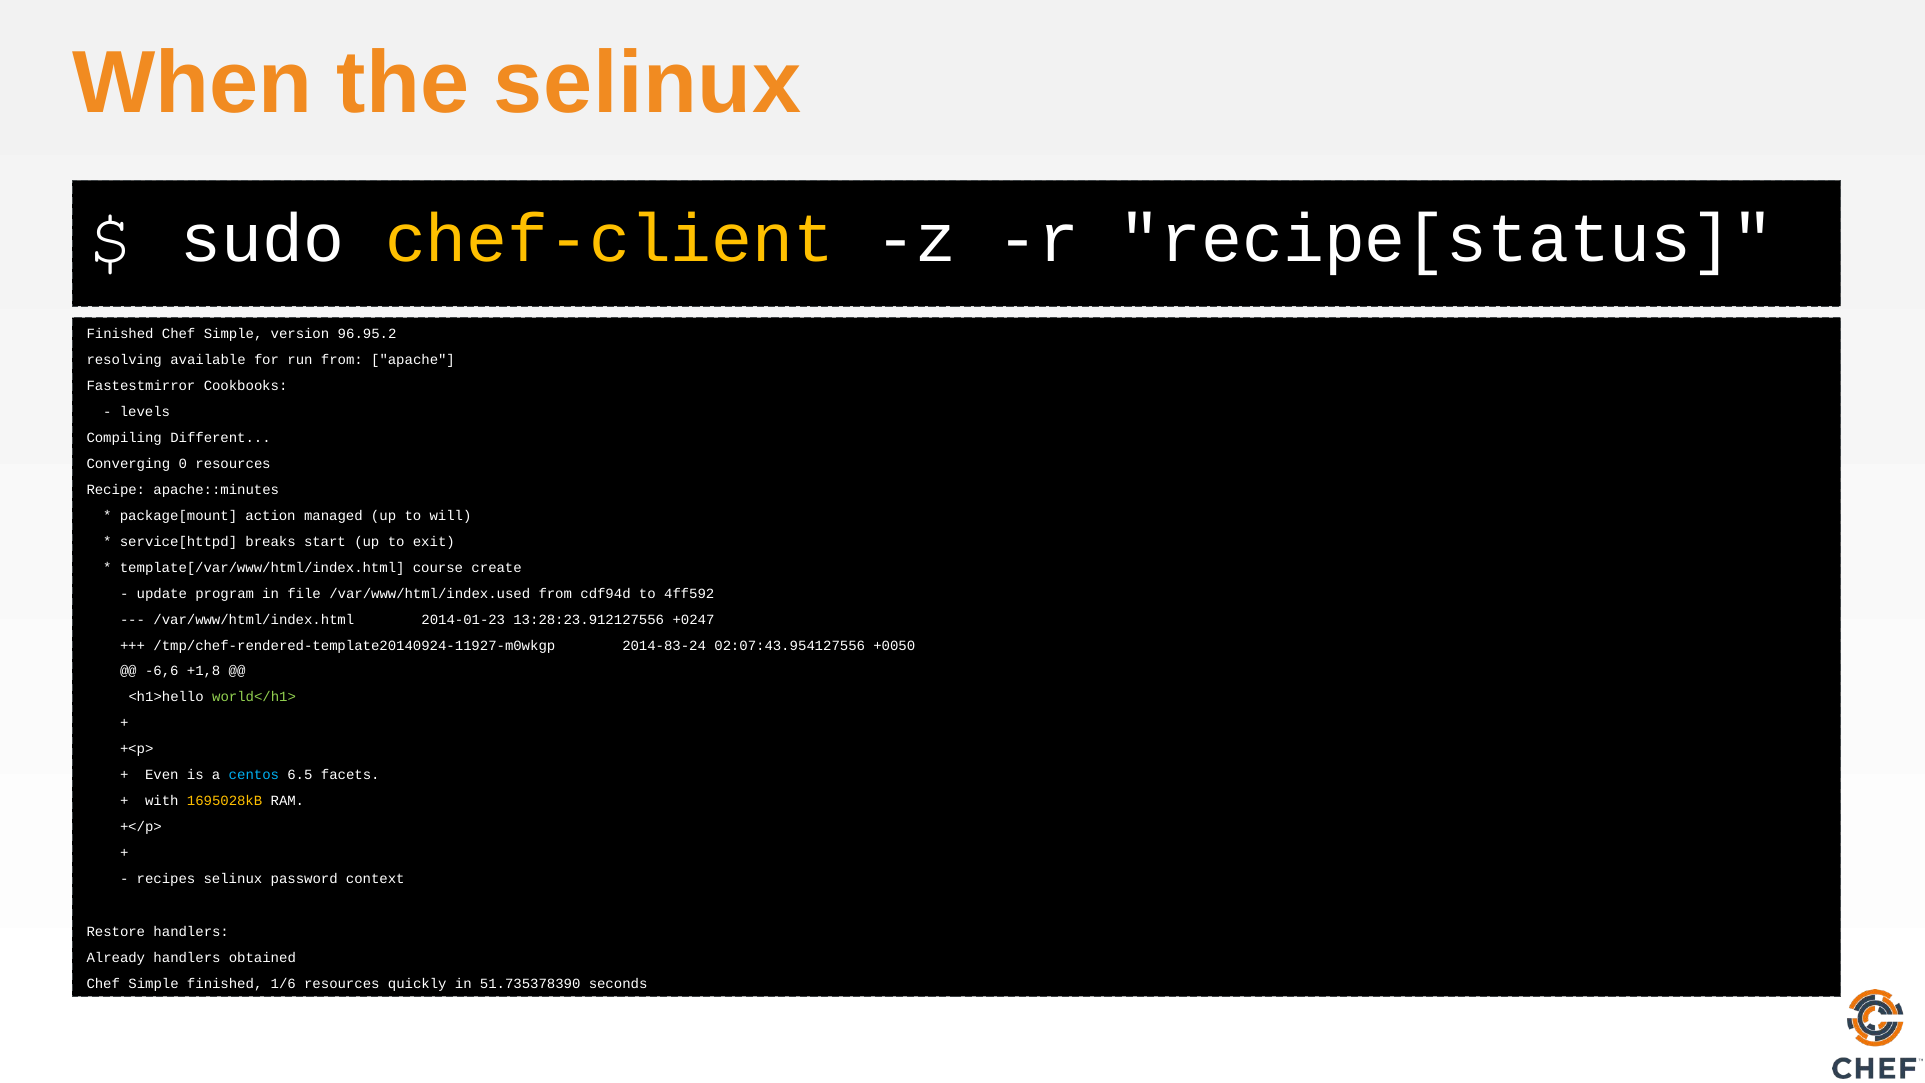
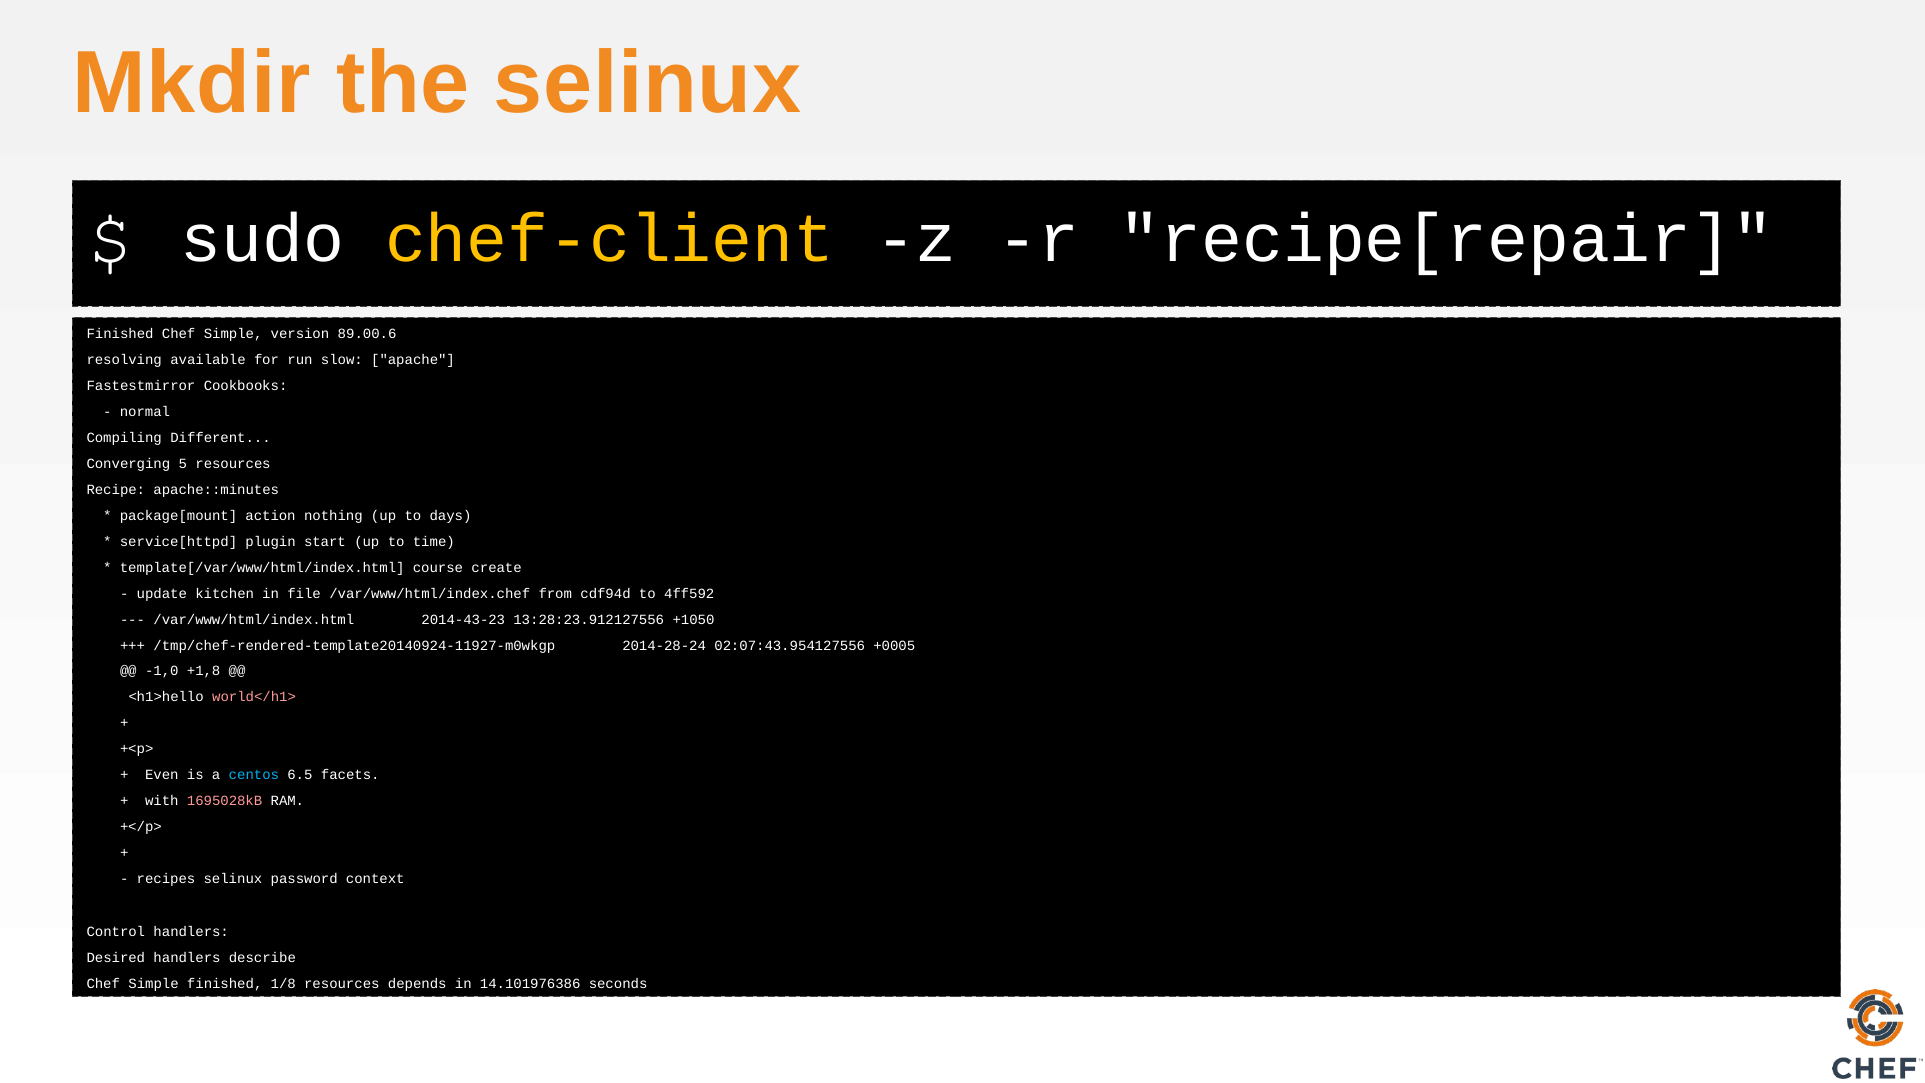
When: When -> Mkdir (192, 83)
recipe[status: recipe[status -> recipe[repair (1447, 239)
96.95.2: 96.95.2 -> 89.00.6 (367, 334)
run from: from -> slow (342, 360)
levels: levels -> normal (145, 412)
0: 0 -> 5 (183, 464)
managed: managed -> nothing (333, 516)
will: will -> days (451, 516)
breaks: breaks -> plugin (271, 542)
exit: exit -> time (434, 542)
program: program -> kitchen (225, 593)
/var/www/html/index.used: /var/www/html/index.used -> /var/www/html/index.chef (430, 593)
2014-01-23: 2014-01-23 -> 2014-43-23 (463, 619)
+0247: +0247 -> +1050 (693, 619)
2014-83-24: 2014-83-24 -> 2014-28-24 (664, 645)
+0050: +0050 -> +0005 (894, 645)
-6,6: -6,6 -> -1,0 (162, 671)
world</h1> colour: light green -> pink (254, 697)
1695028kB colour: yellow -> pink (225, 801)
Restore: Restore -> Control (116, 932)
Already: Already -> Desired (116, 958)
obtained: obtained -> describe (262, 958)
1/6: 1/6 -> 1/8 (283, 984)
quickly: quickly -> depends (417, 984)
51.735378390: 51.735378390 -> 14.101976386 (530, 984)
